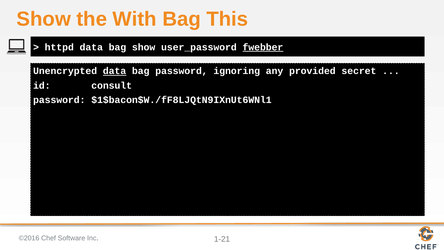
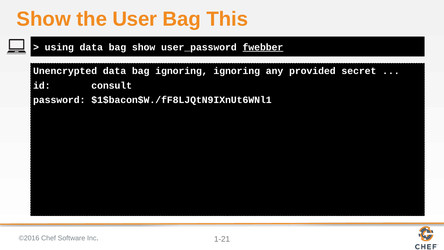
With: With -> User (135, 19)
httpd: httpd -> using (59, 47)
data underline: present -> none (115, 71)
bag password: password -> ignoring (181, 71)
